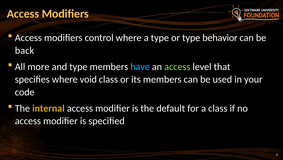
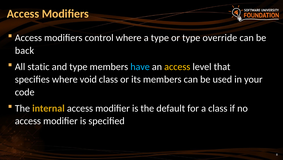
behavior: behavior -> override (220, 38)
more: more -> static (38, 66)
access colour: light green -> yellow (177, 66)
